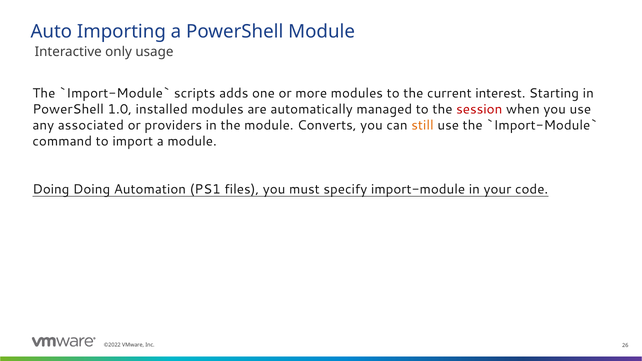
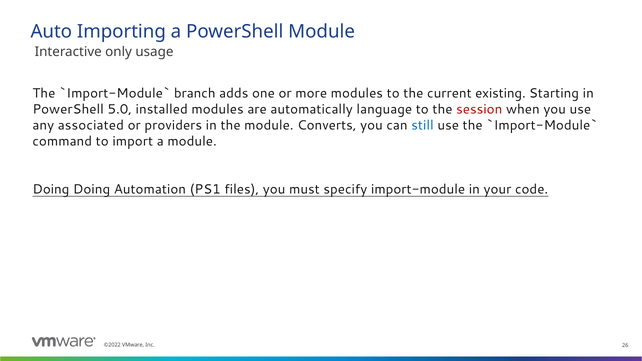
scripts: scripts -> branch (195, 93)
interest: interest -> existing (500, 93)
1.0: 1.0 -> 5.0 (120, 109)
managed: managed -> language (384, 109)
still colour: orange -> blue (423, 125)
